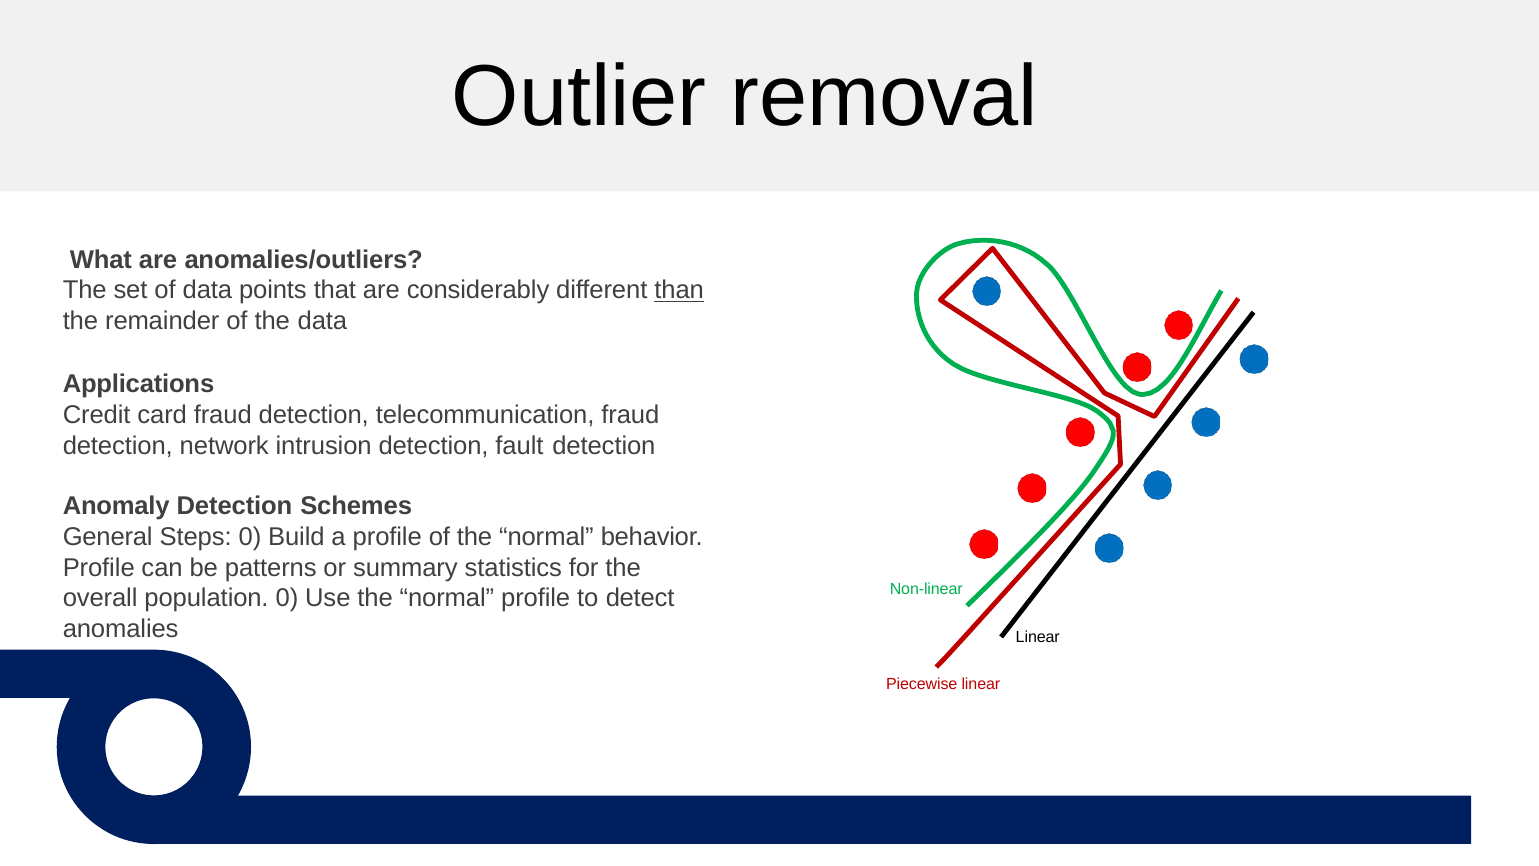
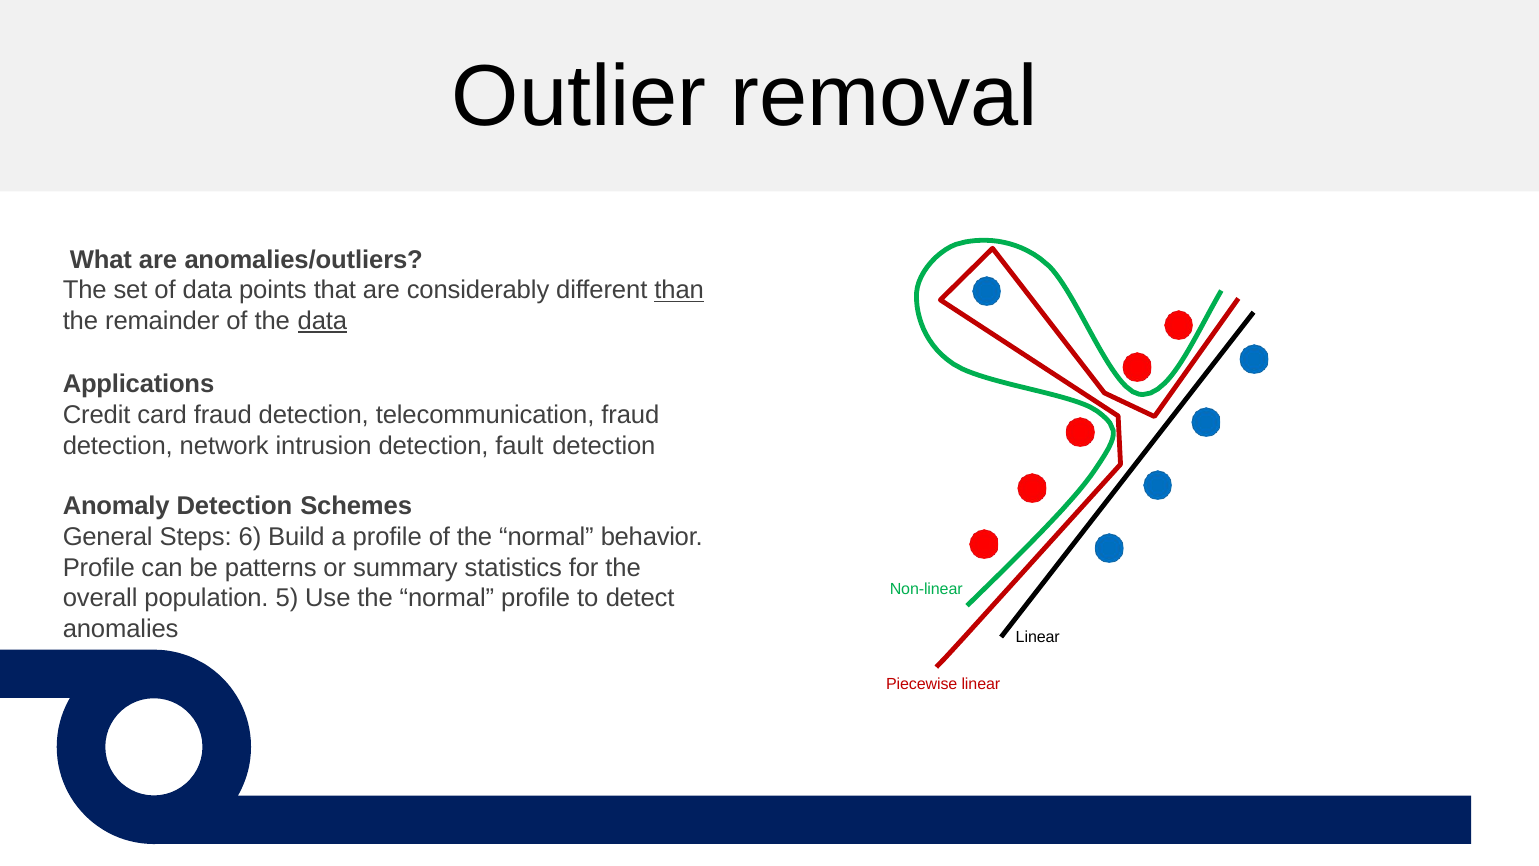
data underline: none -> present (322, 321)
Steps 0: 0 -> 6 (250, 537)
population 0: 0 -> 5 (287, 598)
